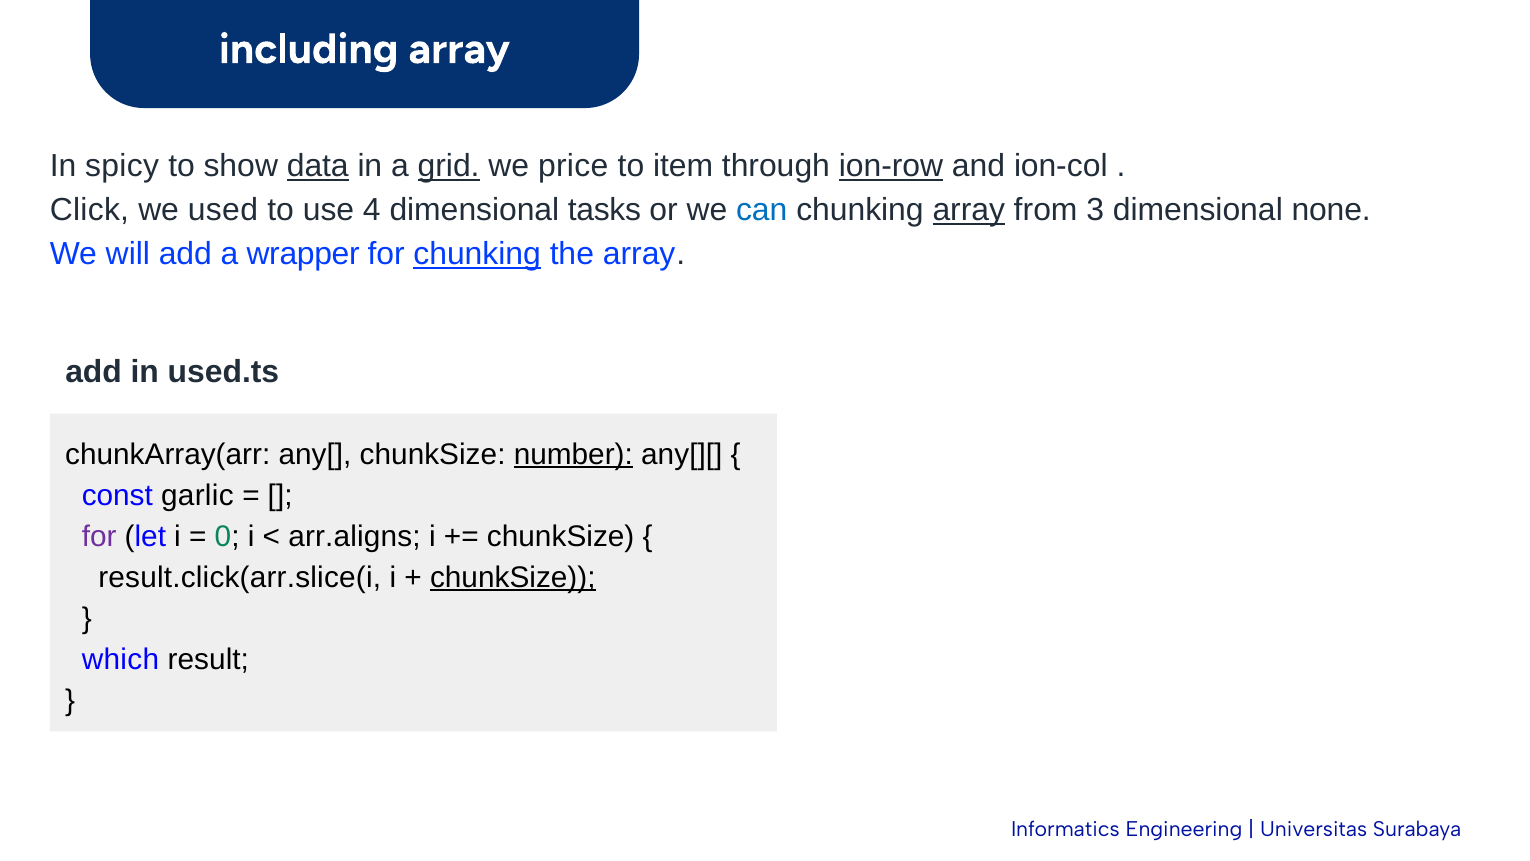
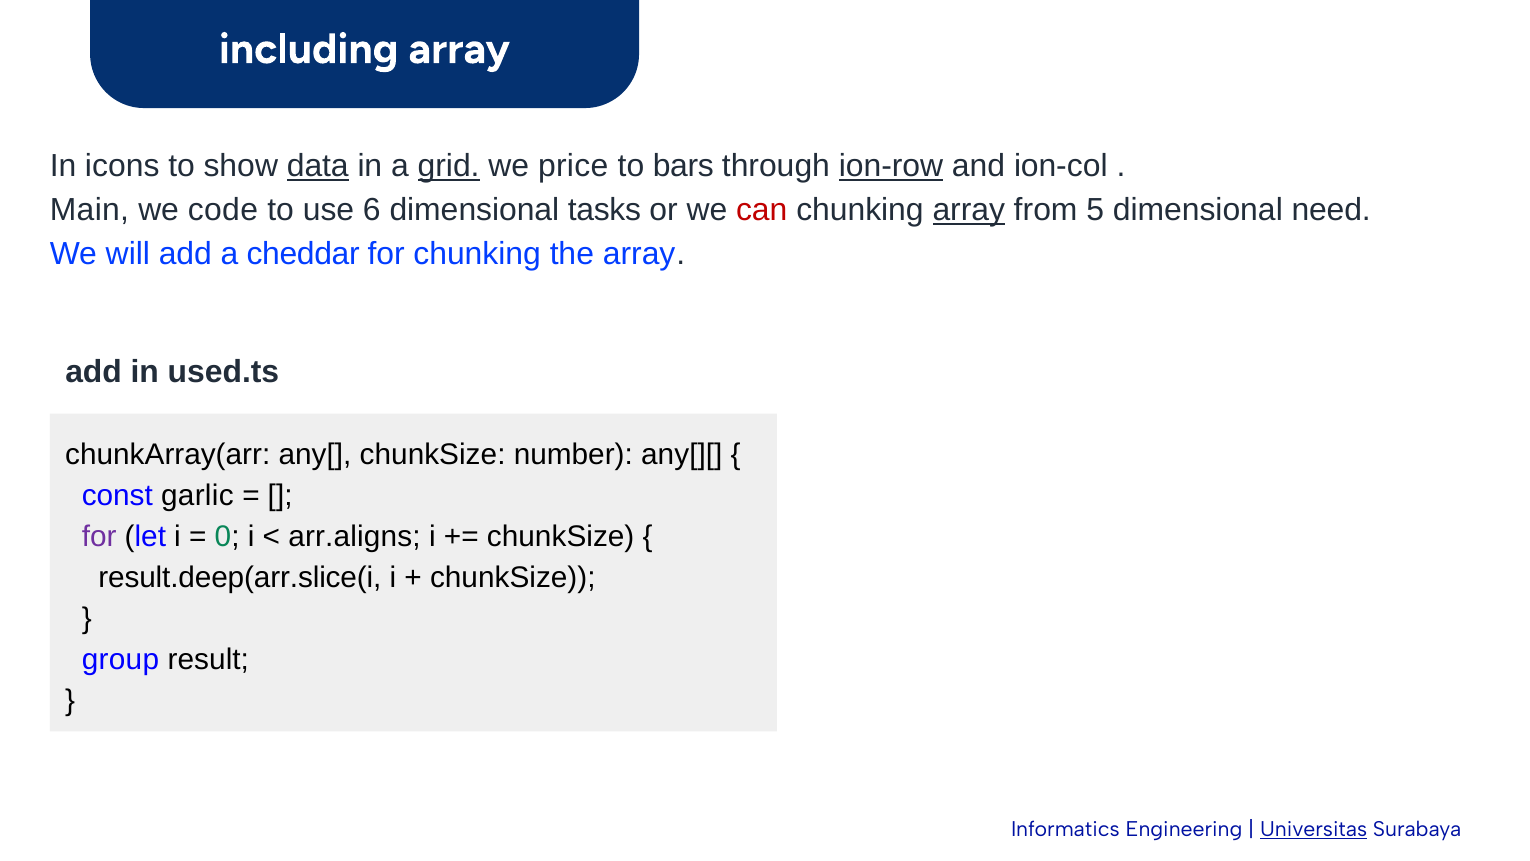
spicy: spicy -> icons (122, 166)
item: item -> bars (683, 166)
Click: Click -> Main (89, 210)
used: used -> code (223, 210)
4: 4 -> 6 (372, 210)
can colour: blue -> red (762, 210)
3: 3 -> 5 (1095, 210)
none: none -> need (1331, 210)
wrapper: wrapper -> cheddar (303, 254)
chunking underline: present -> none (477, 254)
number underline: present -> none (573, 454)
result.click(arr.slice(i: result.click(arr.slice(i -> result.deep(arr.slice(i (240, 577)
chunkSize underline: present -> none (513, 577)
which: which -> group (120, 659)
Universitas underline: none -> present (1314, 829)
